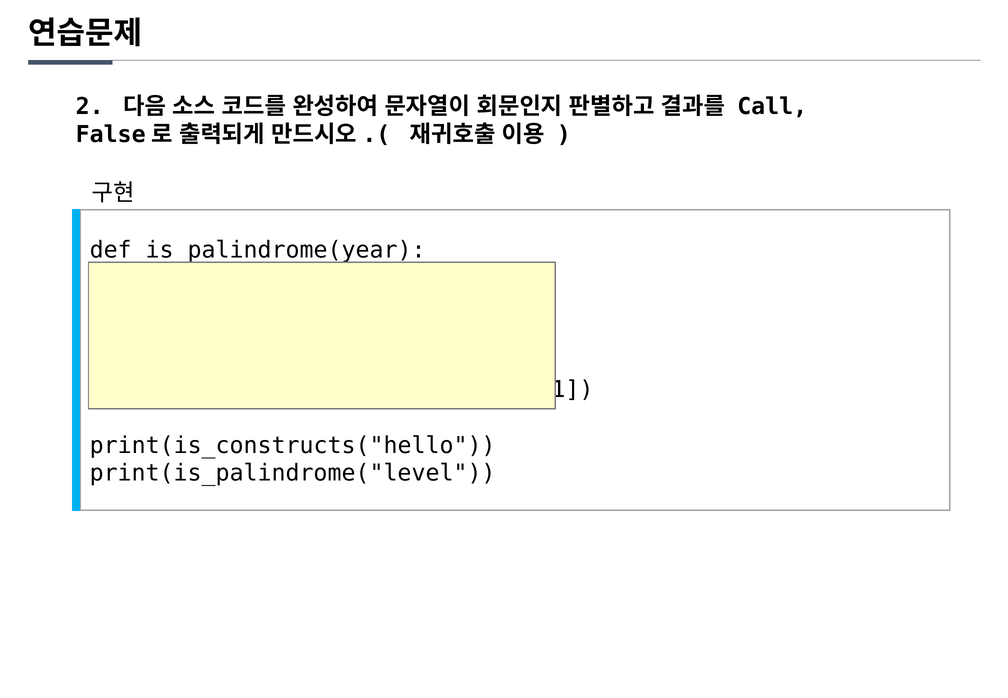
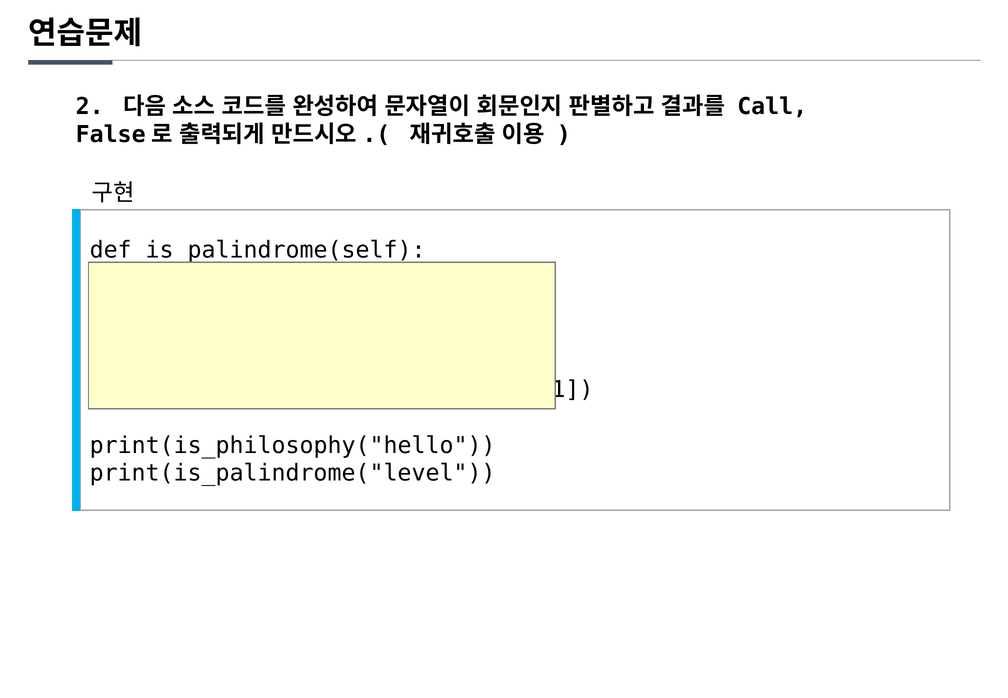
is_palindrome(year: is_palindrome(year -> is_palindrome(self (286, 250)
print(is_constructs("hello: print(is_constructs("hello -> print(is_philosophy("hello (293, 445)
